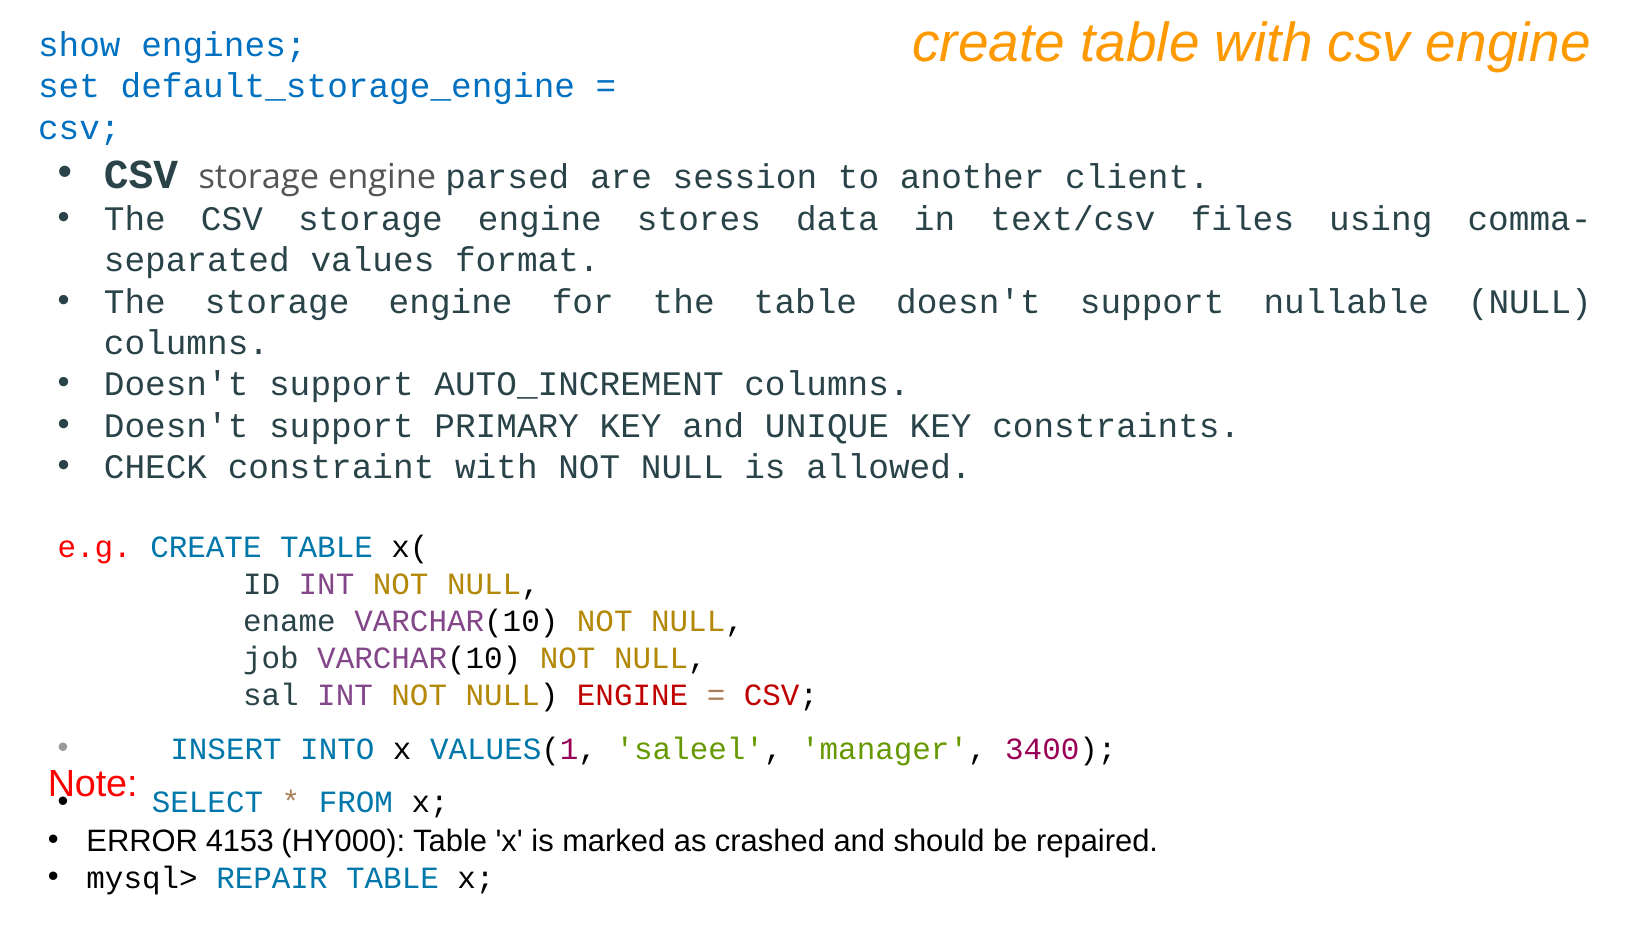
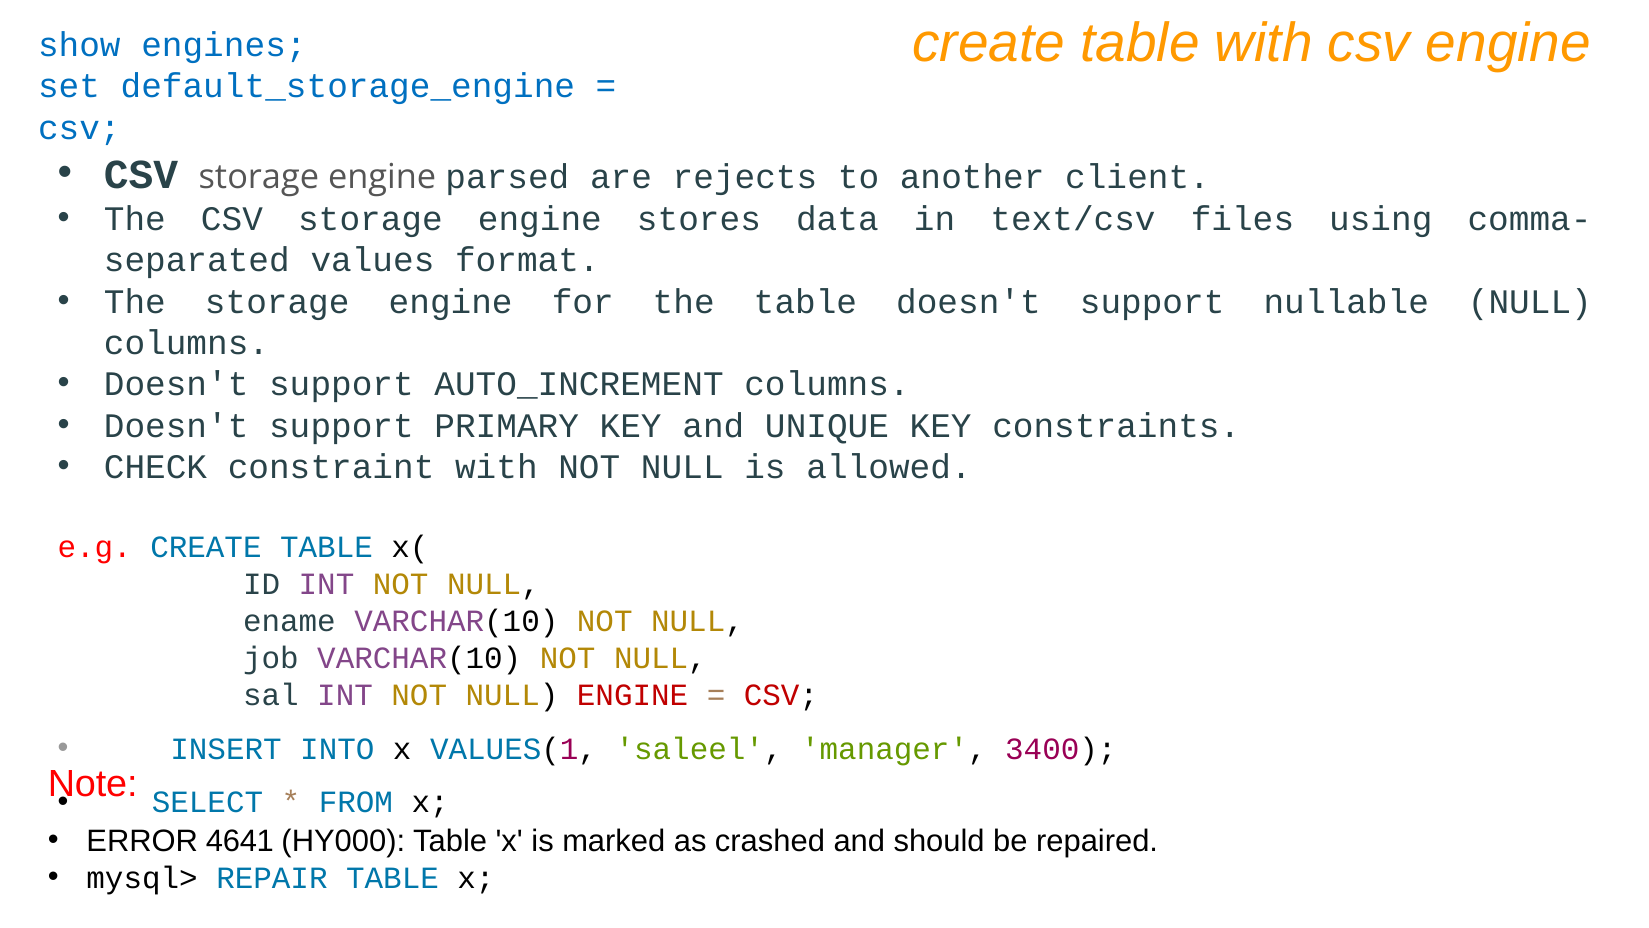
session: session -> rejects (745, 177)
4153: 4153 -> 4641 (240, 841)
